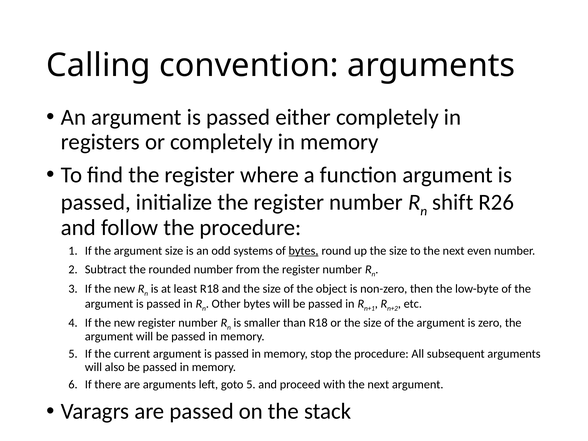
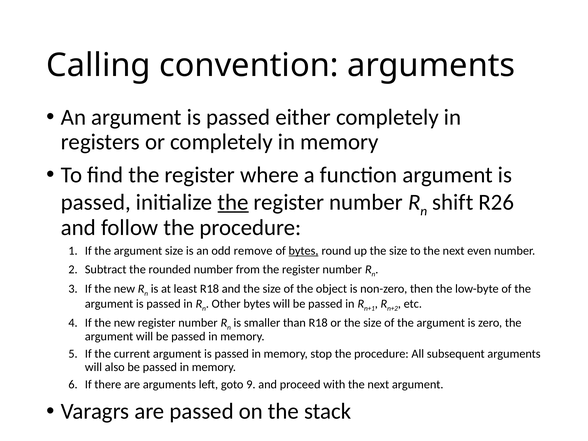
the underline: none -> present (233, 202)
systems: systems -> remove (253, 251)
goto 5: 5 -> 9 (251, 384)
